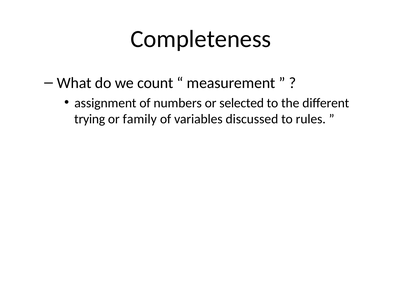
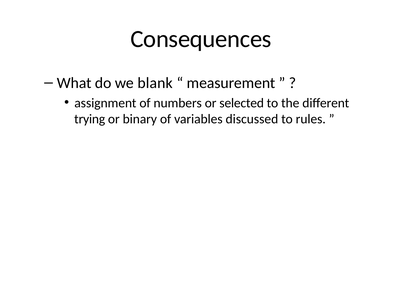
Completeness: Completeness -> Consequences (201, 39)
count: count -> blank (155, 83)
family: family -> binary (140, 119)
